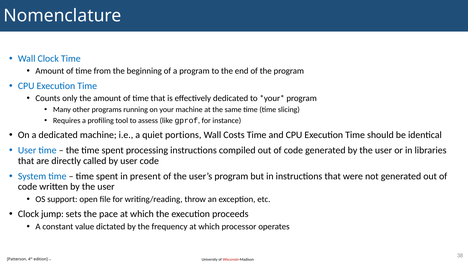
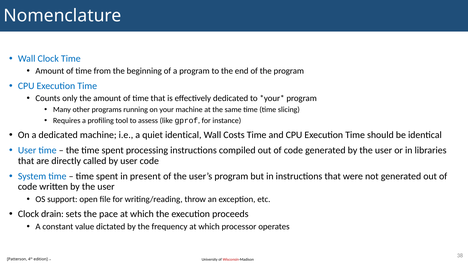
quiet portions: portions -> identical (183, 135)
jump: jump -> drain (52, 214)
